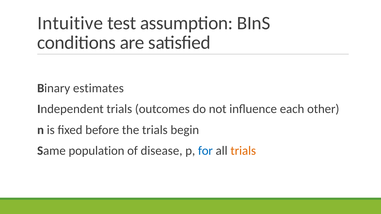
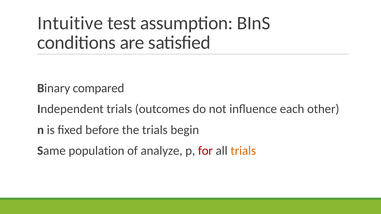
estimates: estimates -> compared (99, 88)
disease: disease -> analyze (162, 151)
for colour: blue -> red (205, 151)
